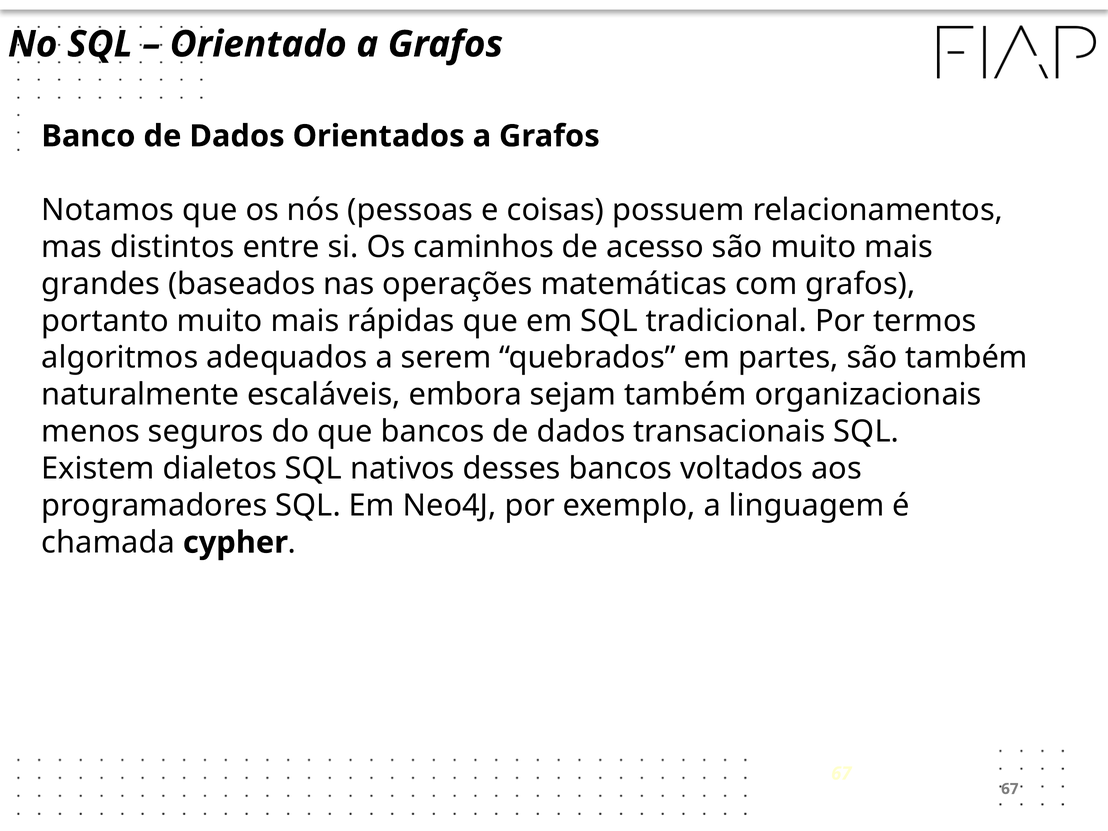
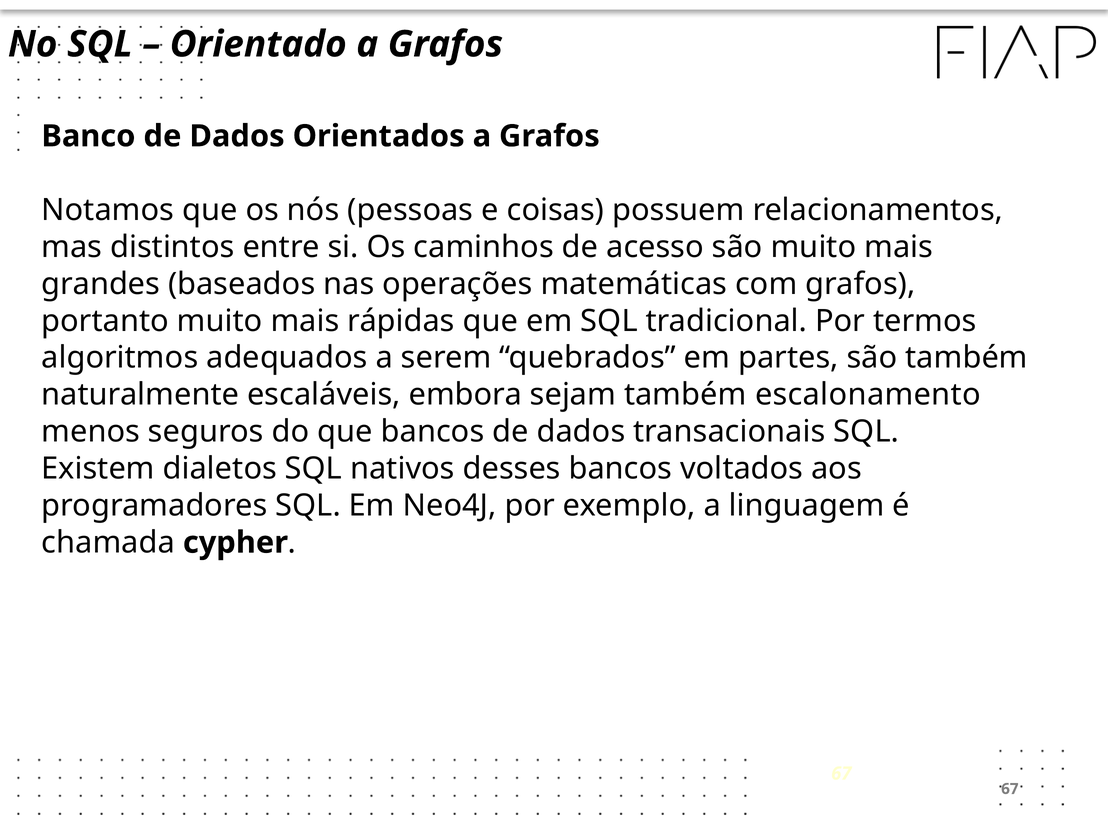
organizacionais: organizacionais -> escalonamento (868, 395)
